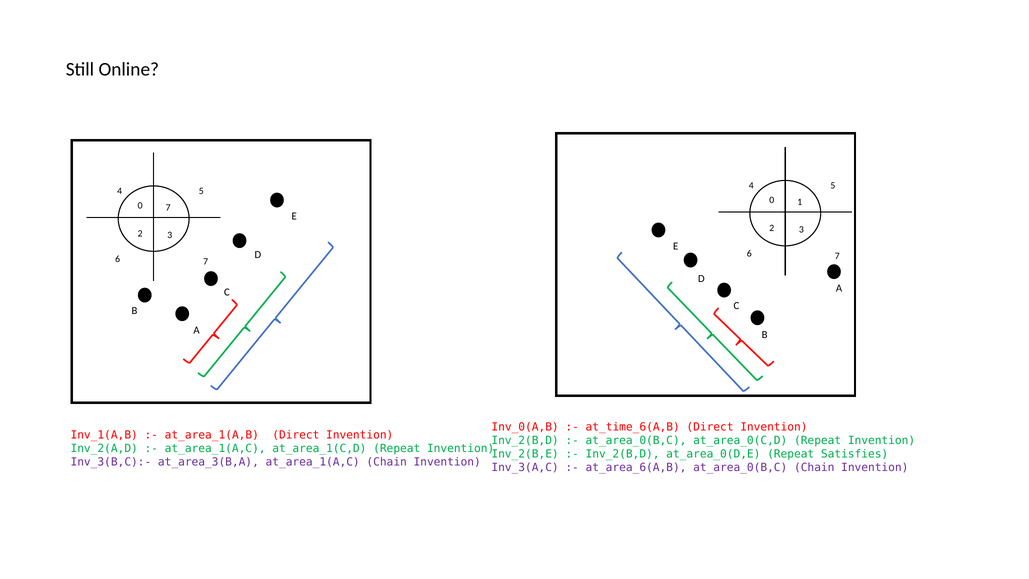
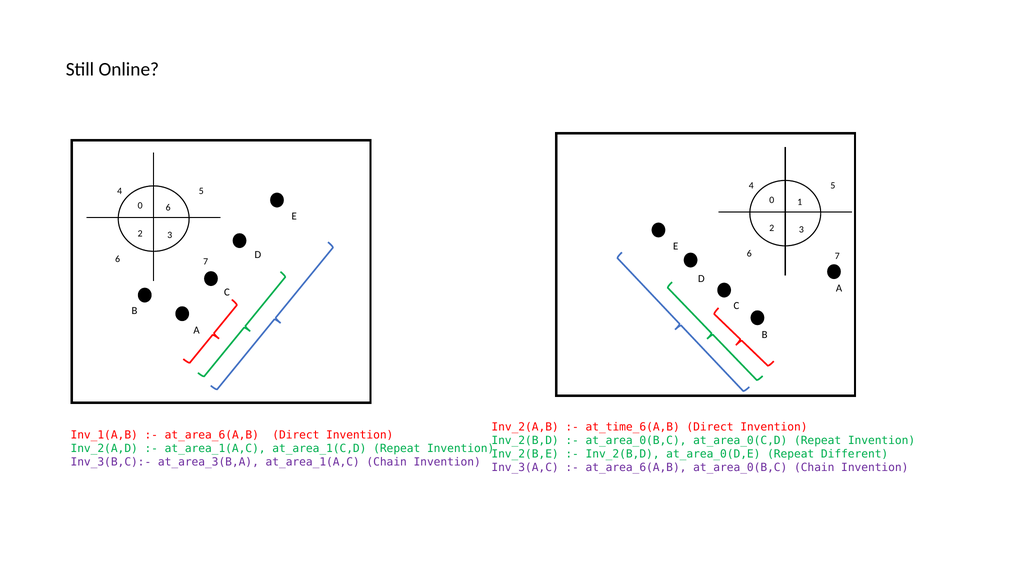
0 7: 7 -> 6 (168, 207)
Inv_0(A,B: Inv_0(A,B -> Inv_2(A,B (525, 427)
at_area_1(A,B: at_area_1(A,B -> at_area_6(A,B (212, 435)
Satisfies: Satisfies -> Different (855, 454)
